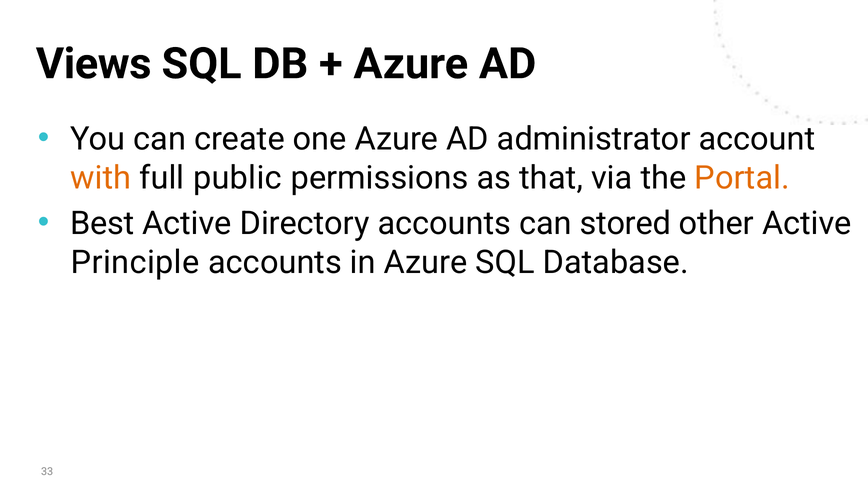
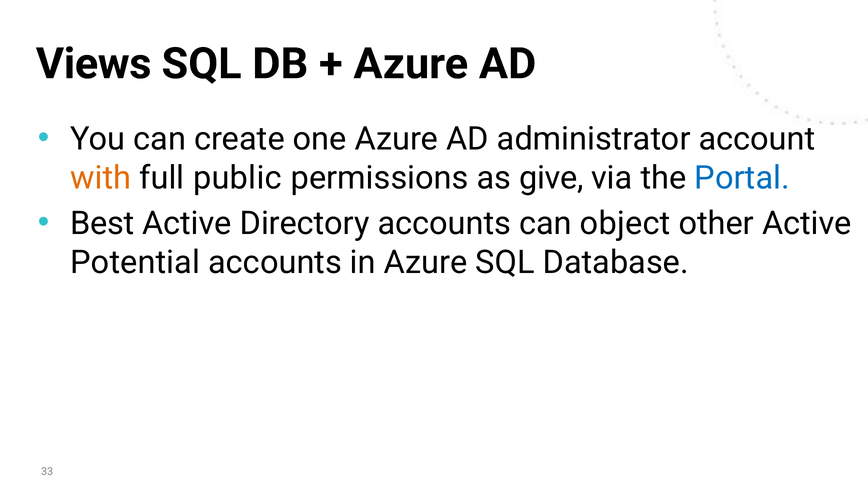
that: that -> give (551, 178)
Portal colour: orange -> blue (742, 178)
stored: stored -> object (625, 224)
Principle: Principle -> Potential (135, 263)
